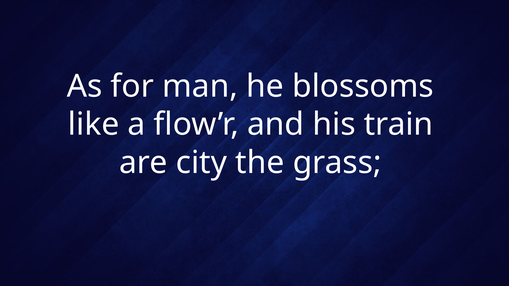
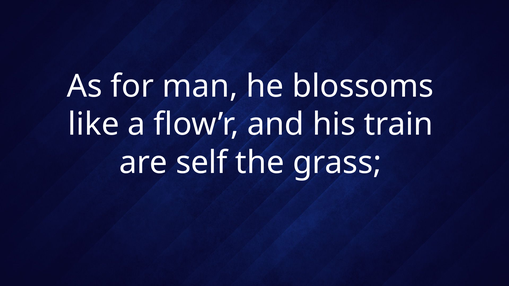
city: city -> self (202, 163)
